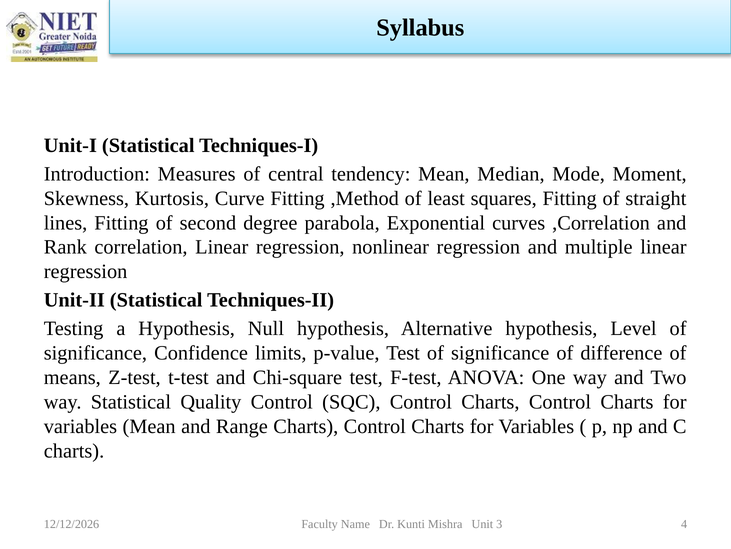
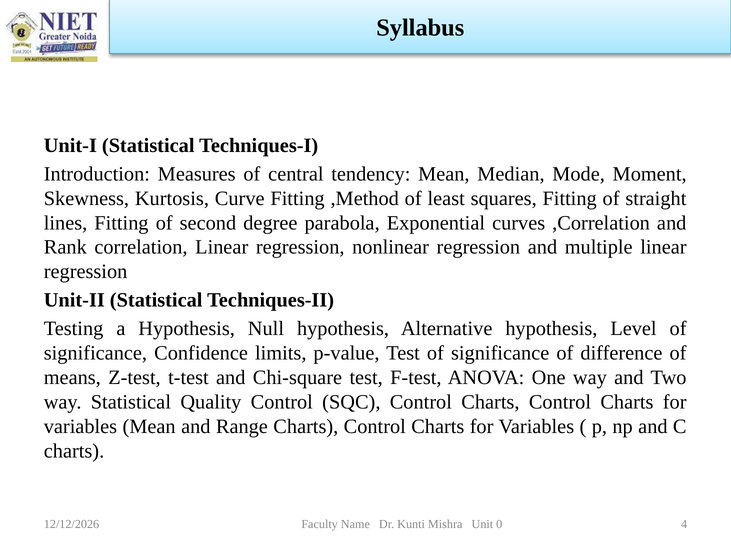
3: 3 -> 0 (499, 524)
